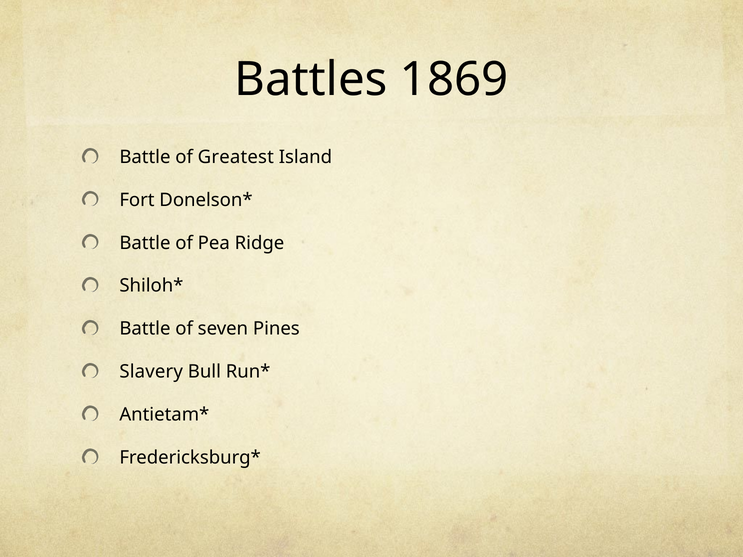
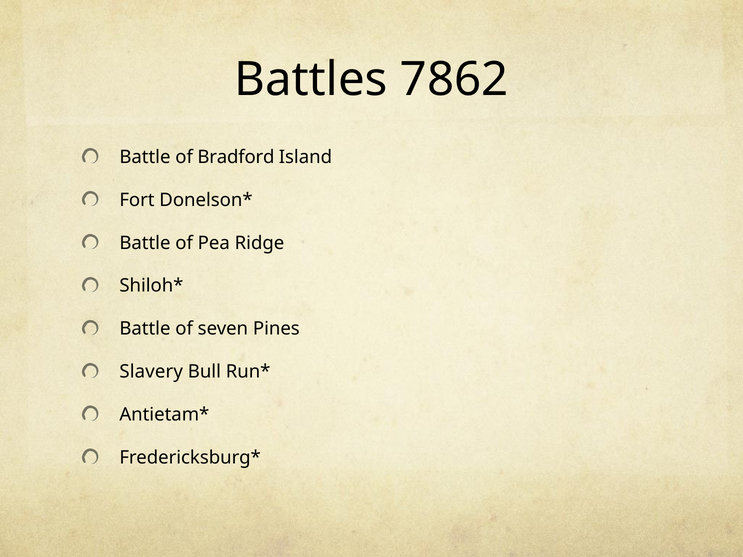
1869: 1869 -> 7862 (454, 79)
Greatest: Greatest -> Bradford (236, 157)
